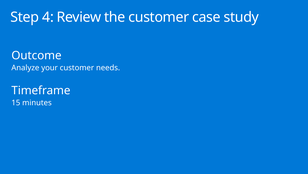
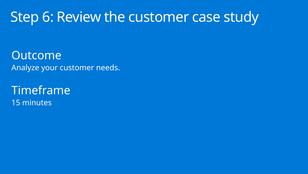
4: 4 -> 6 (48, 17)
